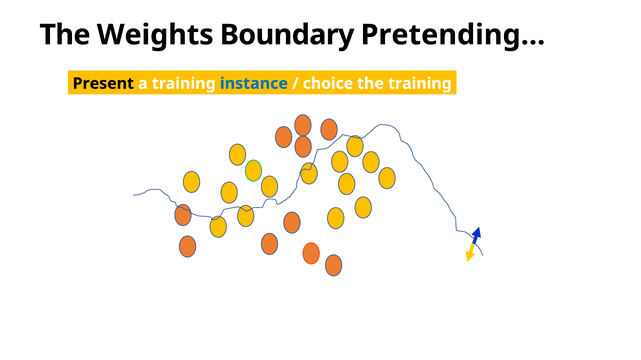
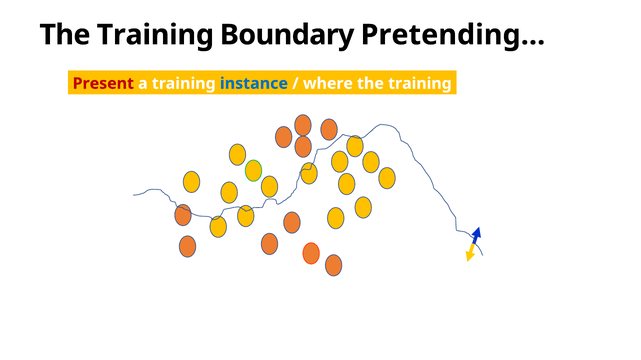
Weights: Weights -> Training (155, 35)
Present colour: black -> red (103, 84)
choice: choice -> where (328, 84)
